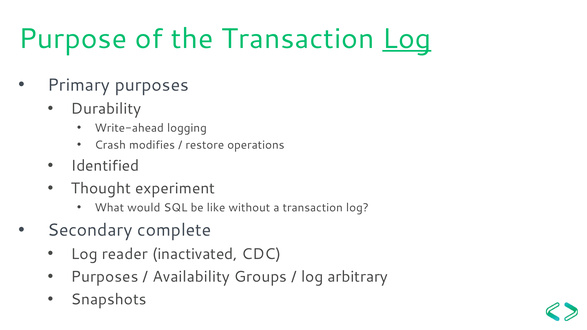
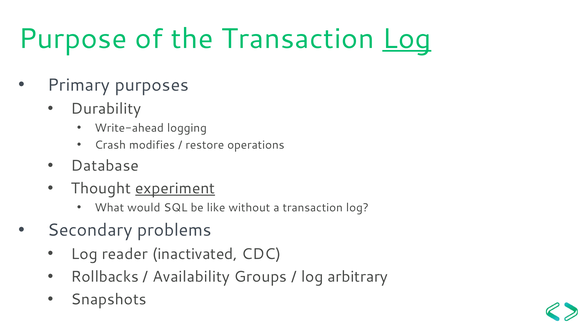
Identified: Identified -> Database (105, 166)
experiment underline: none -> present (175, 189)
complete: complete -> problems (174, 230)
Purposes: Purposes -> Rollbacks (105, 277)
